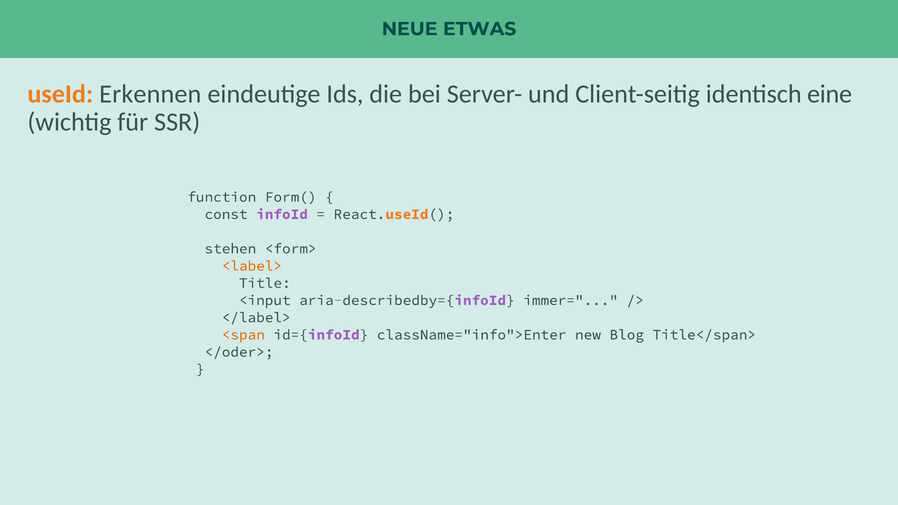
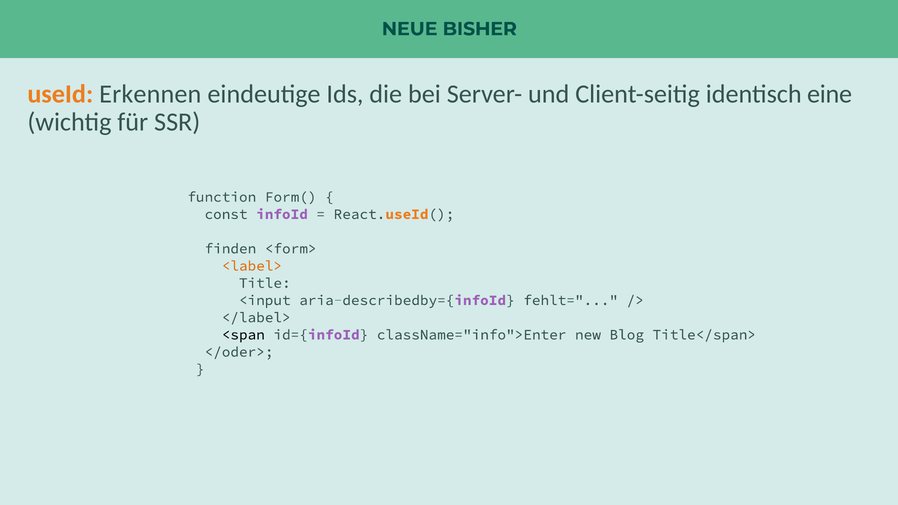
ETWAS: ETWAS -> BISHER (480, 29)
stehen: stehen -> finden (230, 249)
immer=: immer= -> fehlt= (571, 300)
<span colour: orange -> black (243, 335)
